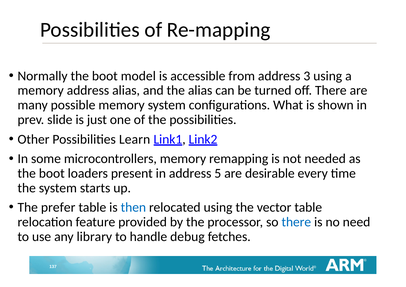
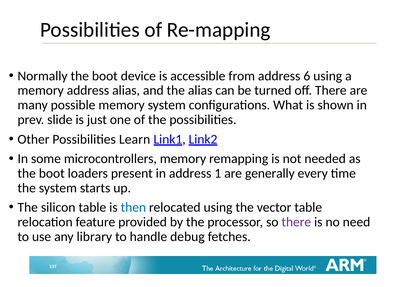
model: model -> device (138, 76)
3: 3 -> 6 (307, 76)
5: 5 -> 1 (218, 173)
desirable: desirable -> generally (270, 173)
prefer: prefer -> silicon (58, 207)
there colour: blue -> purple (296, 222)
